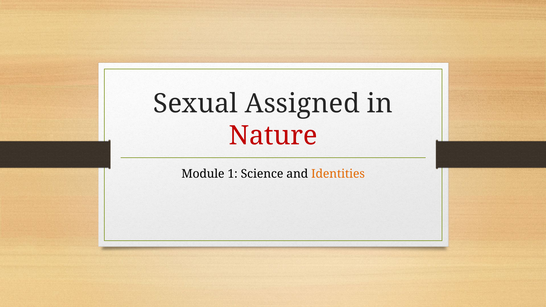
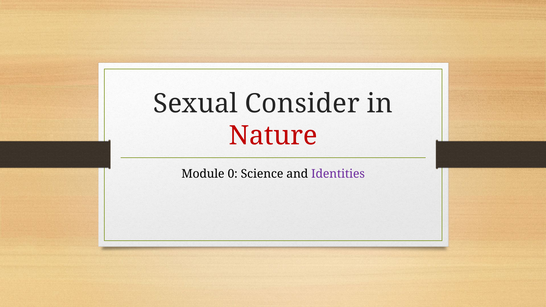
Assigned: Assigned -> Consider (302, 104)
1: 1 -> 0 (233, 174)
Identities colour: orange -> purple (338, 174)
